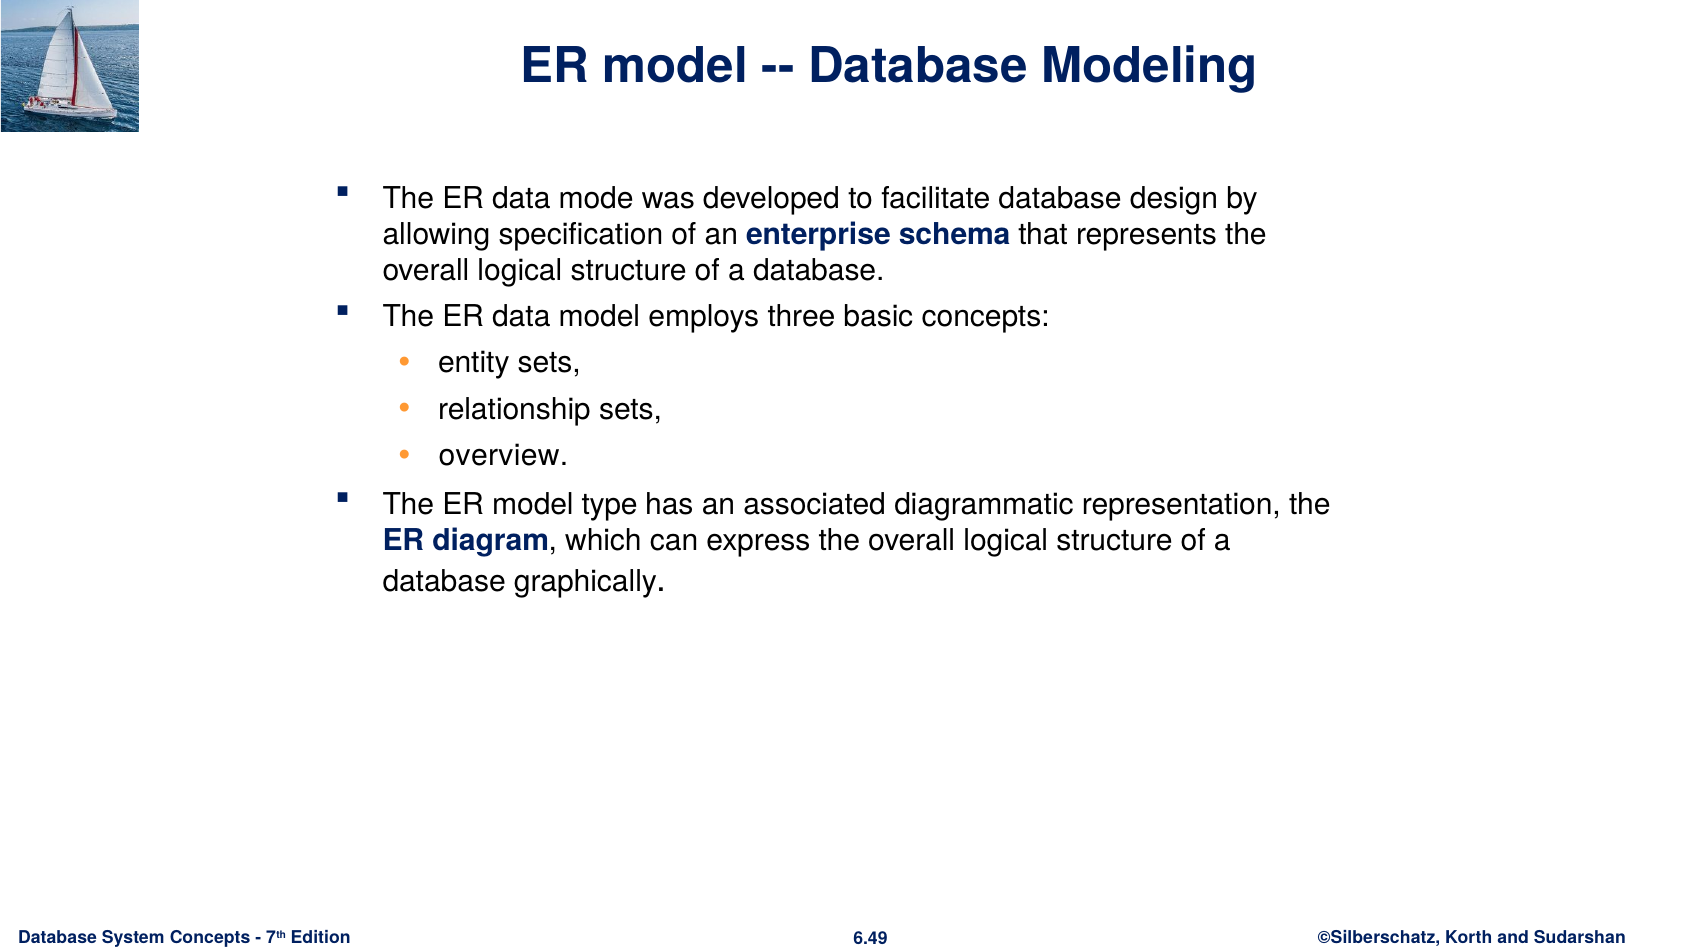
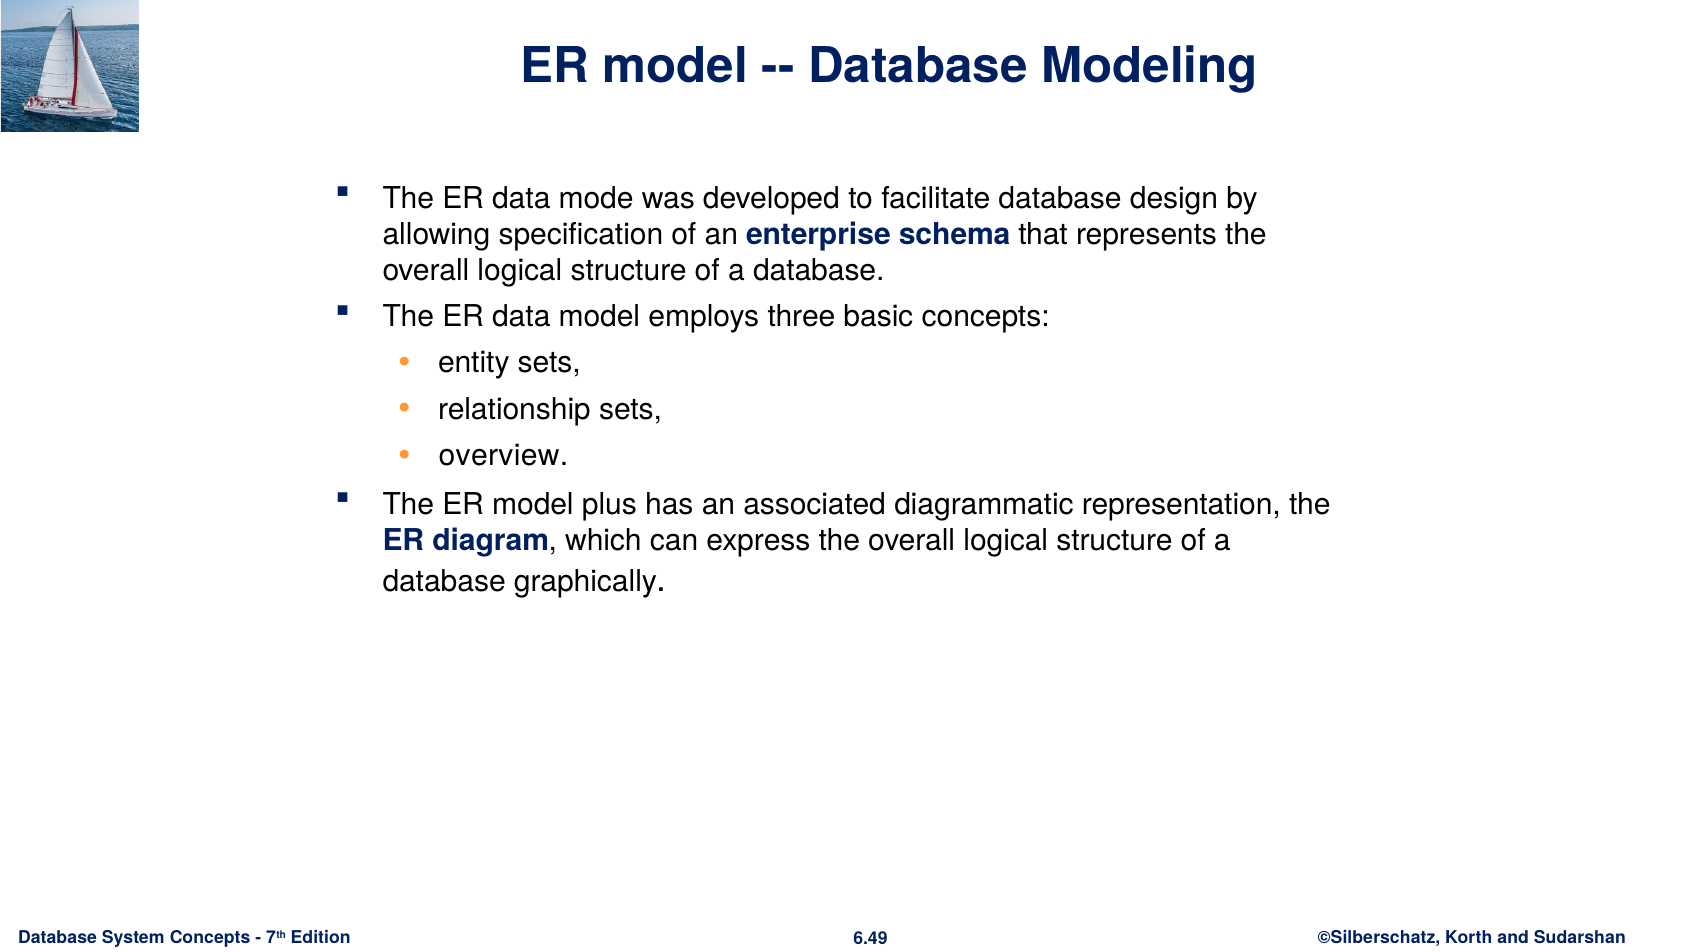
type: type -> plus (609, 504)
